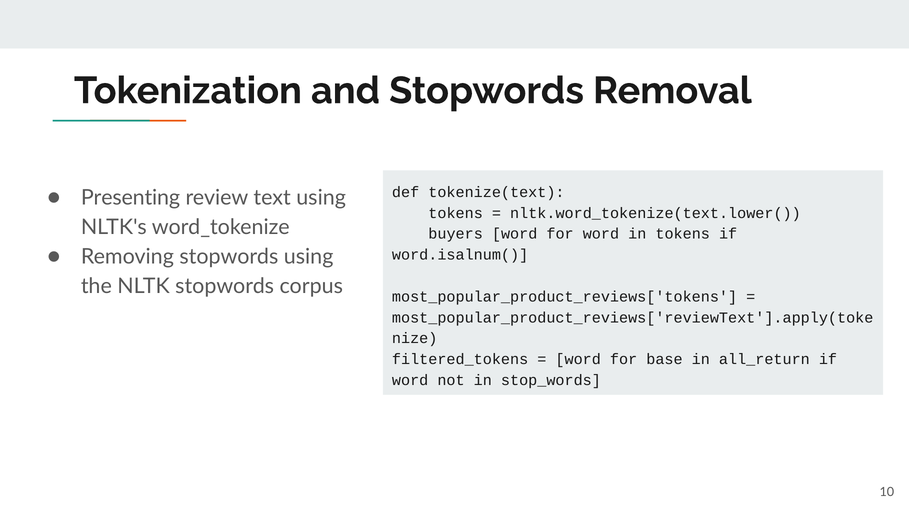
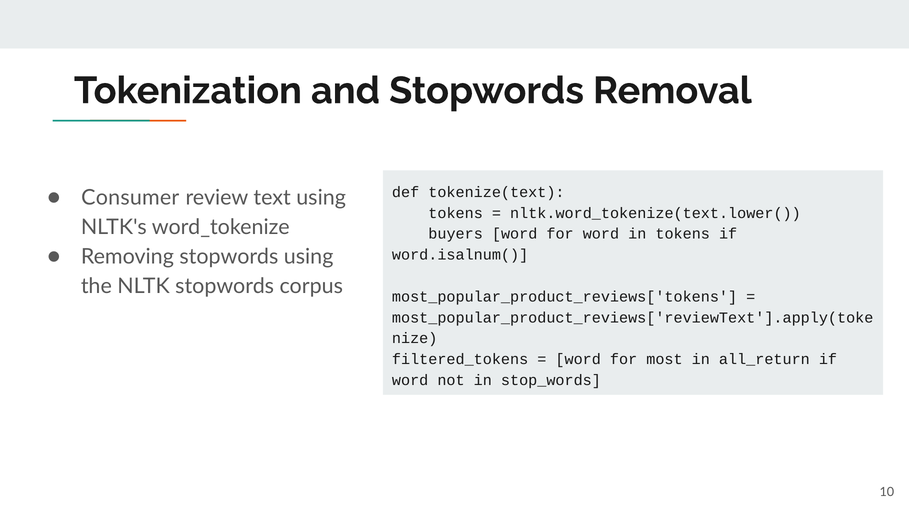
Presenting: Presenting -> Consumer (130, 198)
base: base -> most (664, 360)
